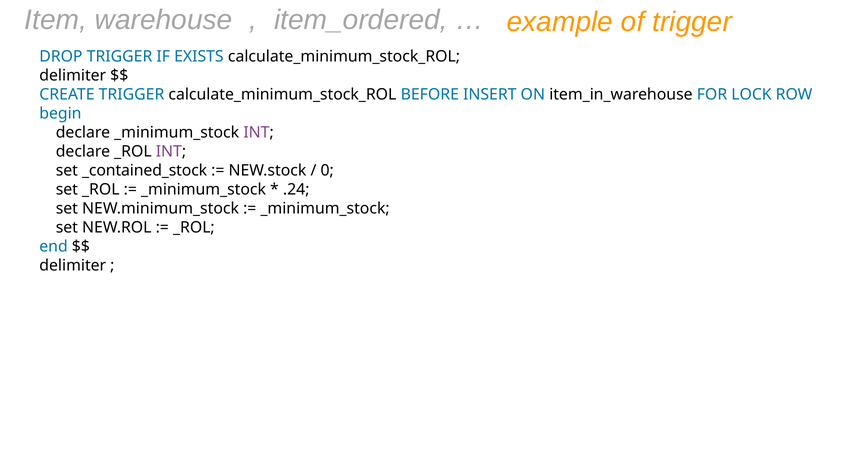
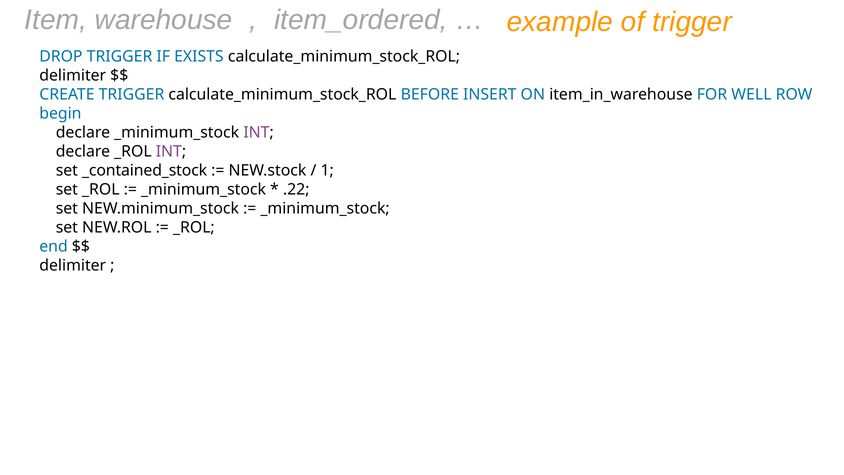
LOCK: LOCK -> WELL (751, 94)
0: 0 -> 1 (327, 170)
.24: .24 -> .22 (296, 189)
